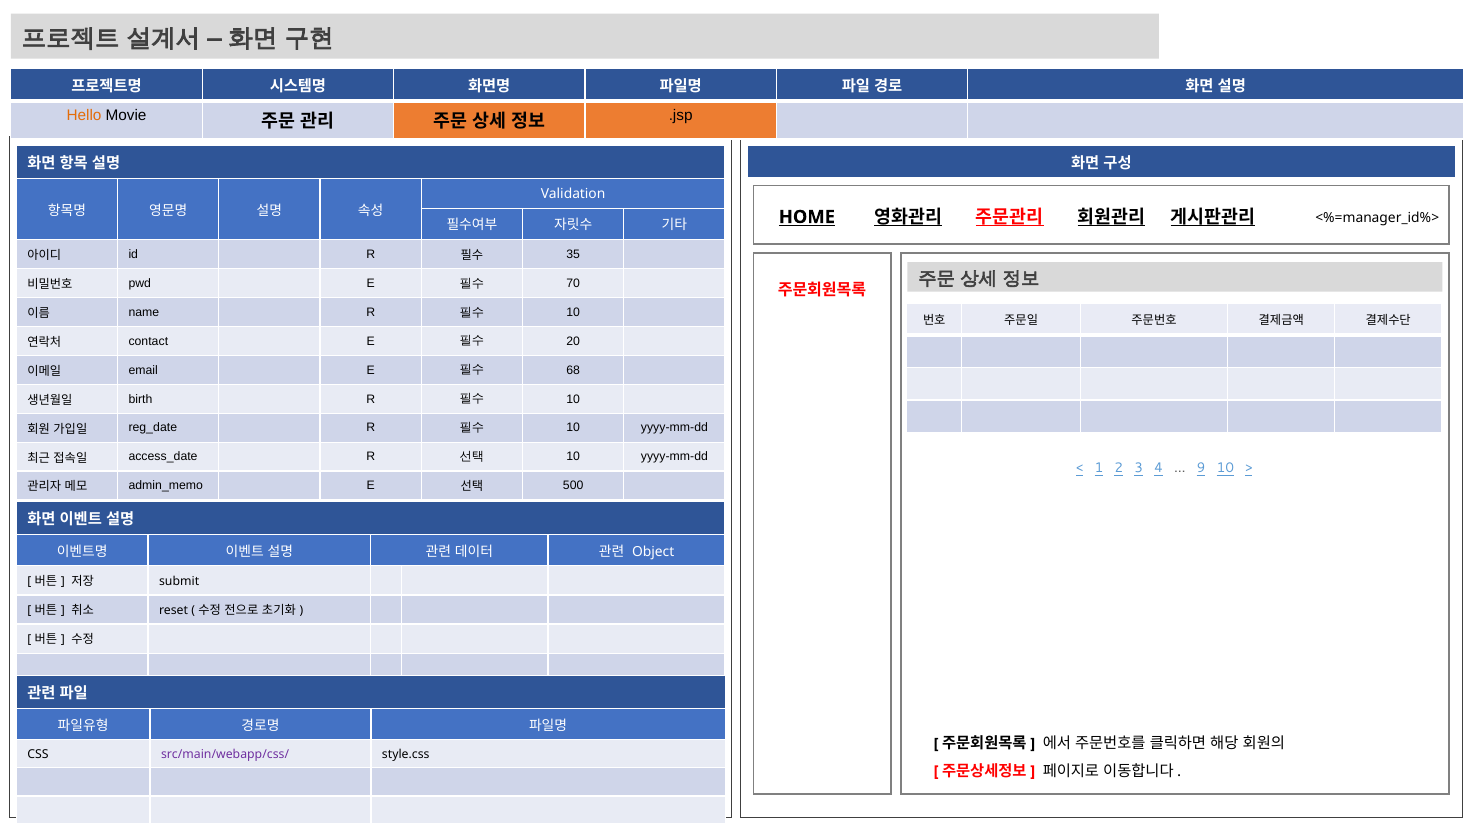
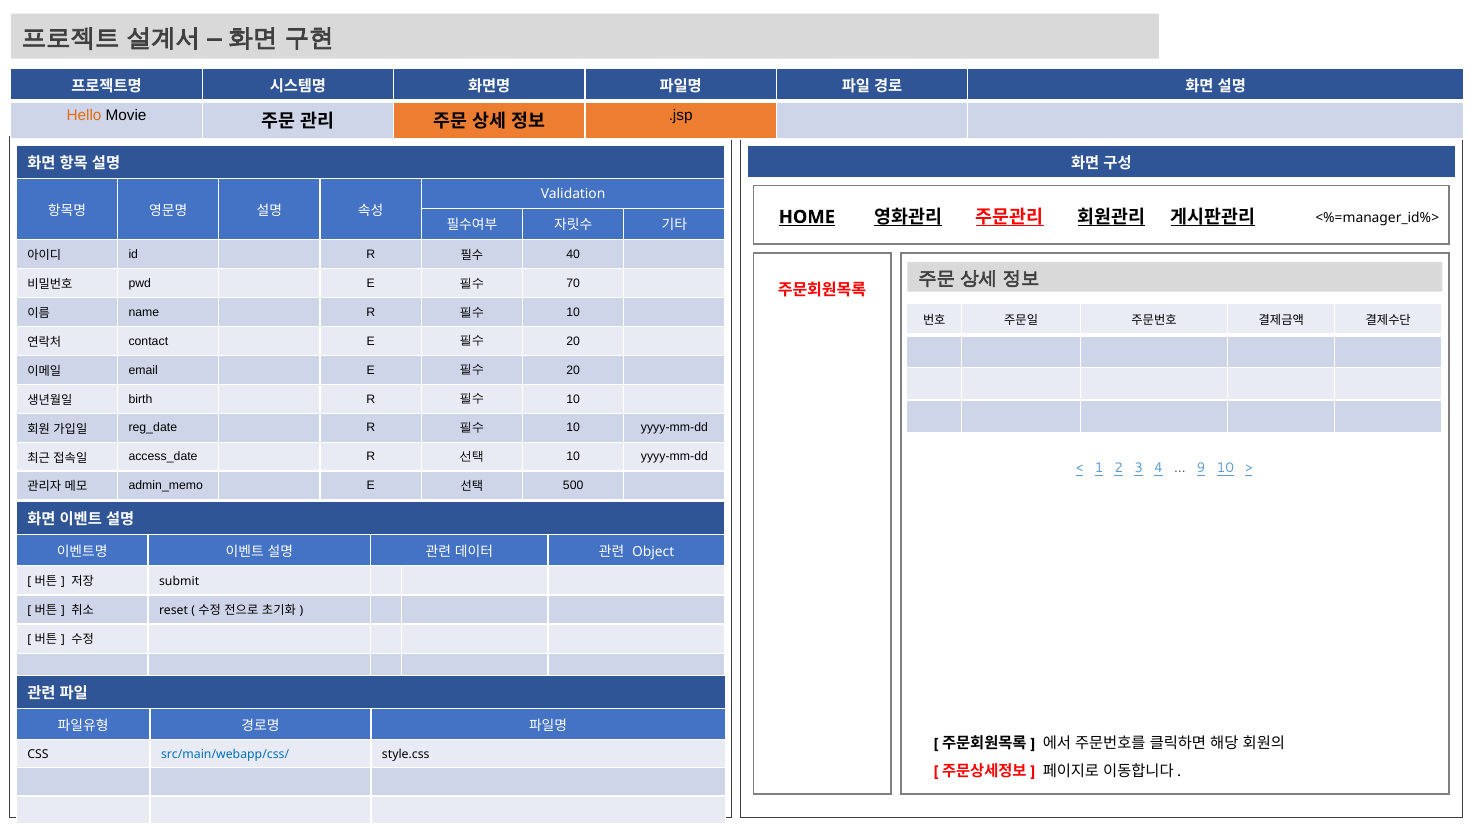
35: 35 -> 40 (573, 254)
68: 68 -> 20 (573, 370)
src/main/webapp/css/ colour: purple -> blue (225, 755)
